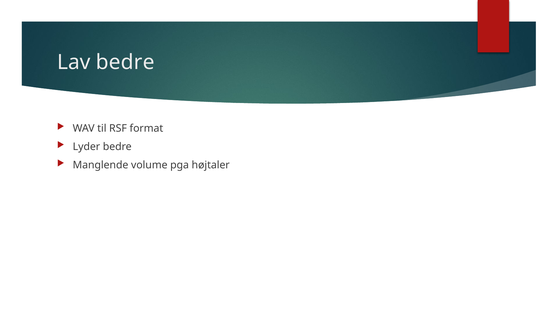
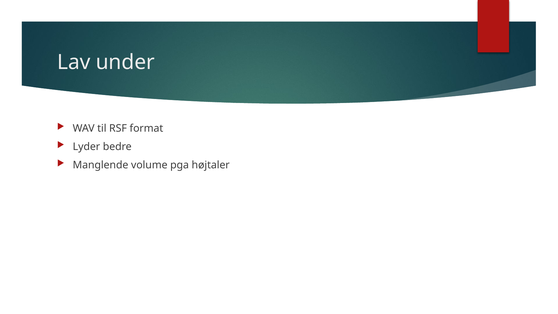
Lav bedre: bedre -> under (125, 62)
